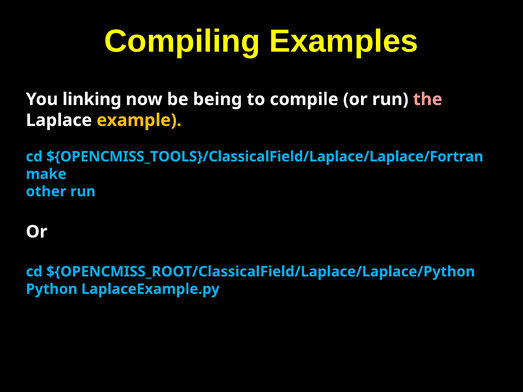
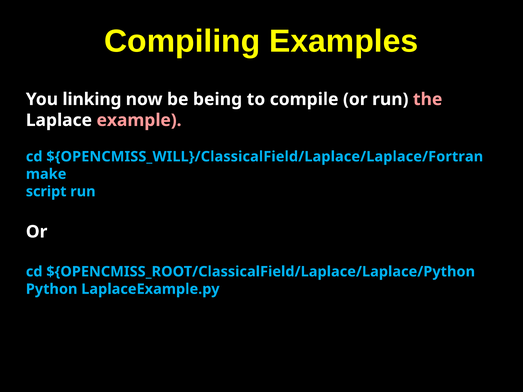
example colour: yellow -> pink (139, 120)
${OPENCMISS_TOOLS}/ClassicalField/Laplace/Laplace/Fortran: ${OPENCMISS_TOOLS}/ClassicalField/Laplace/Laplace/Fortran -> ${OPENCMISS_WILL}/ClassicalField/Laplace/Laplace/Fortran (265, 157)
other: other -> script (46, 192)
